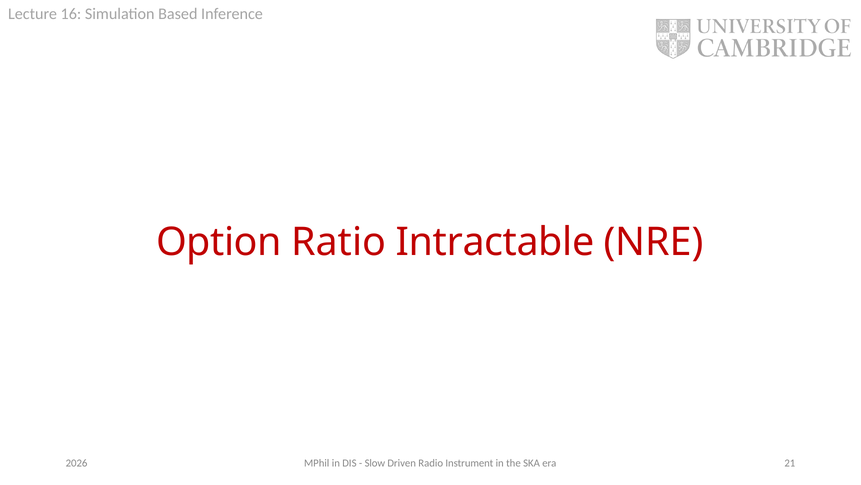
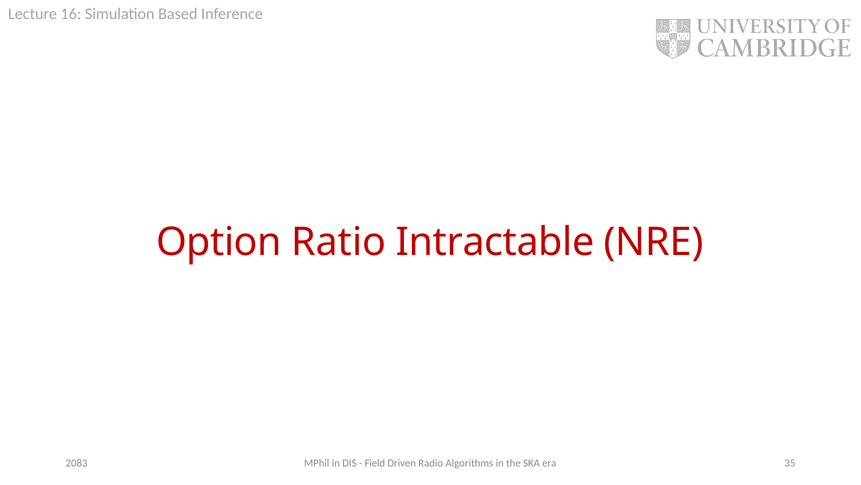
Slow: Slow -> Field (375, 462)
Instrument: Instrument -> Algorithms (469, 462)
21: 21 -> 35 (790, 462)
2026: 2026 -> 2083 (77, 463)
